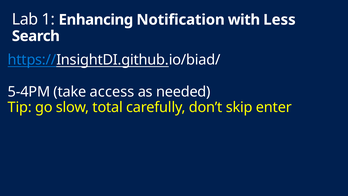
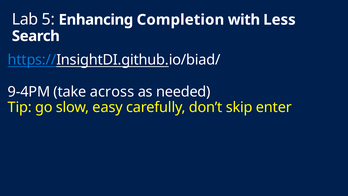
1: 1 -> 5 (48, 19)
Notification: Notification -> Completion (180, 20)
5-4PM: 5-4PM -> 9-4PM (29, 92)
access: access -> across (112, 92)
total: total -> easy (108, 107)
